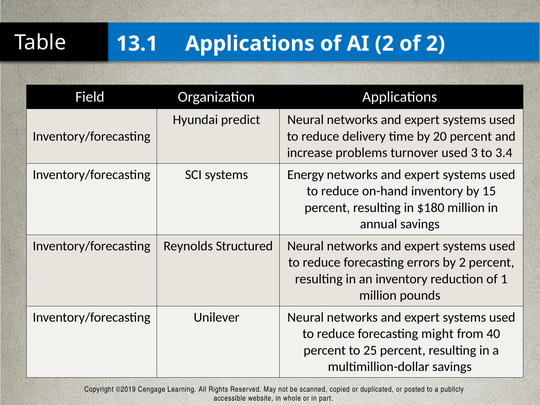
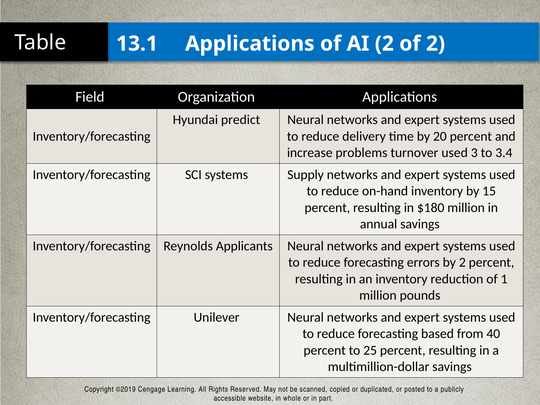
Energy: Energy -> Supply (306, 175)
Structured: Structured -> Applicants (244, 246)
might: might -> based (437, 334)
